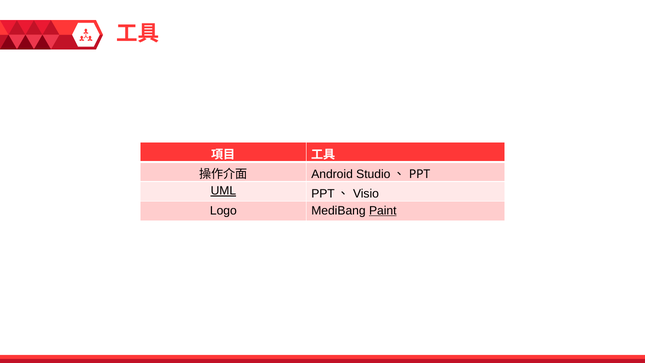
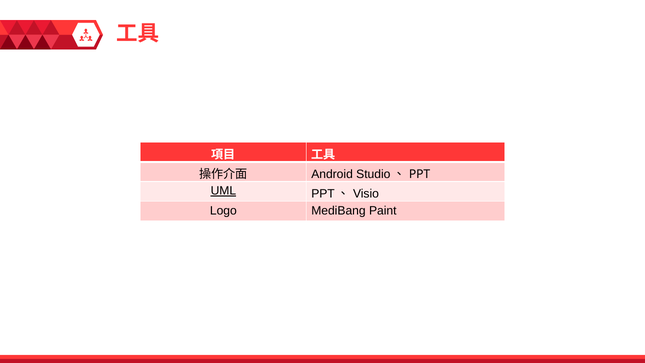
Paint underline: present -> none (383, 210)
